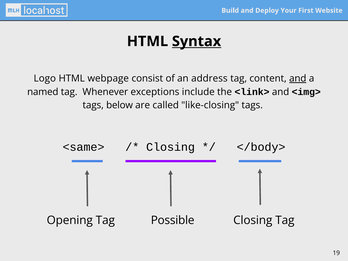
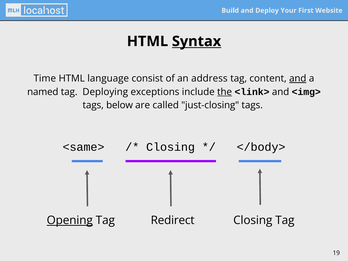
Logo: Logo -> Time (45, 78)
webpage: webpage -> language (108, 78)
Whenever: Whenever -> Deploying (105, 92)
the underline: none -> present (225, 92)
like-closing: like-closing -> just-closing (210, 105)
Opening underline: none -> present (70, 220)
Possible: Possible -> Redirect (173, 220)
